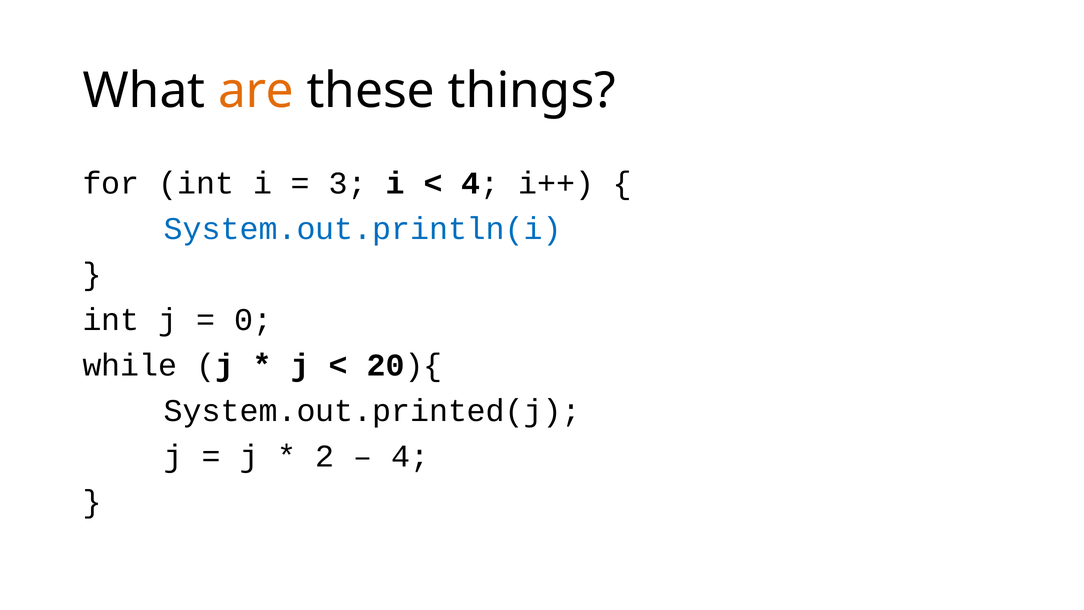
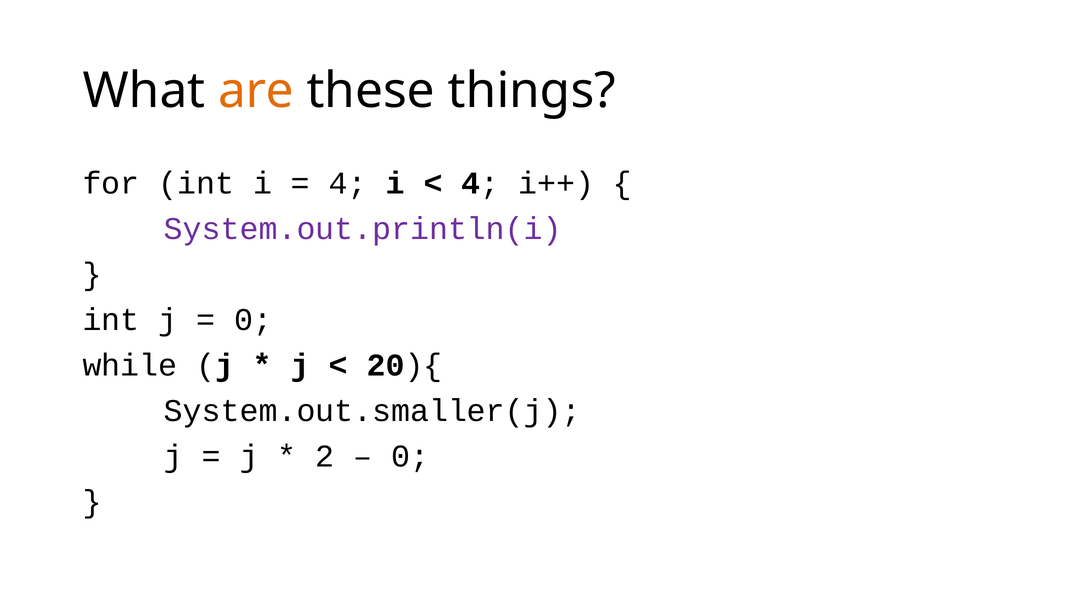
3: 3 -> 4 (348, 183)
System.out.println(i colour: blue -> purple (363, 229)
System.out.printed(j: System.out.printed(j -> System.out.smaller(j (372, 411)
4: 4 -> 0 (410, 456)
